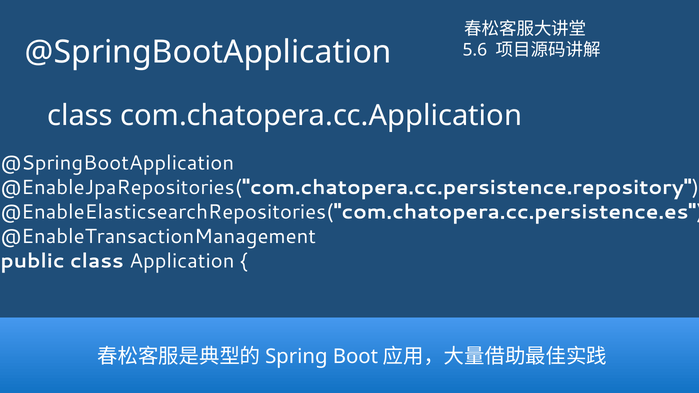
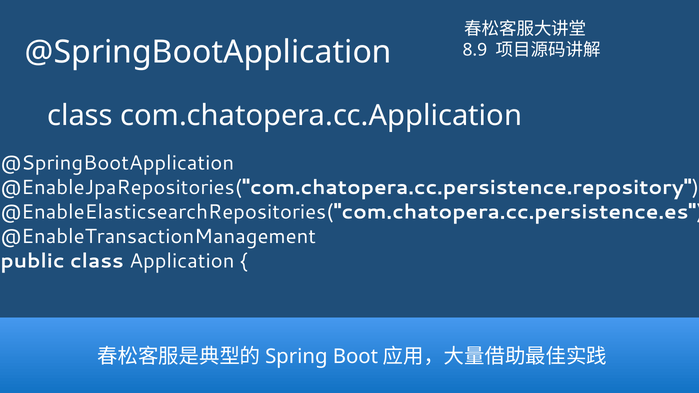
5.6: 5.6 -> 8.9 (475, 50)
